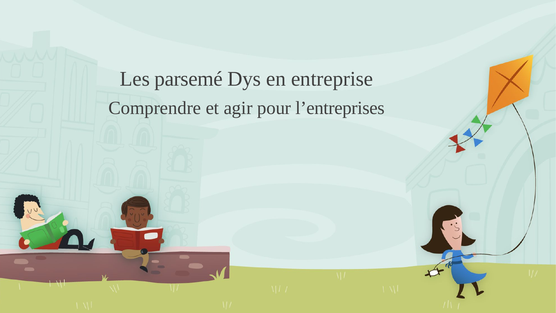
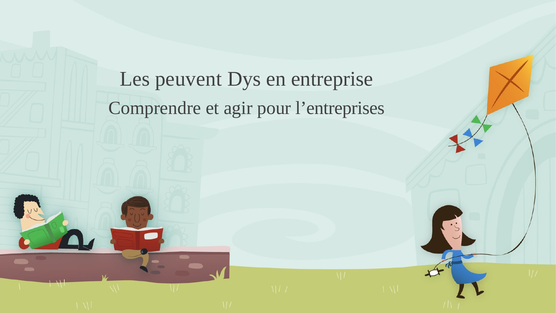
parsemé: parsemé -> peuvent (189, 79)
